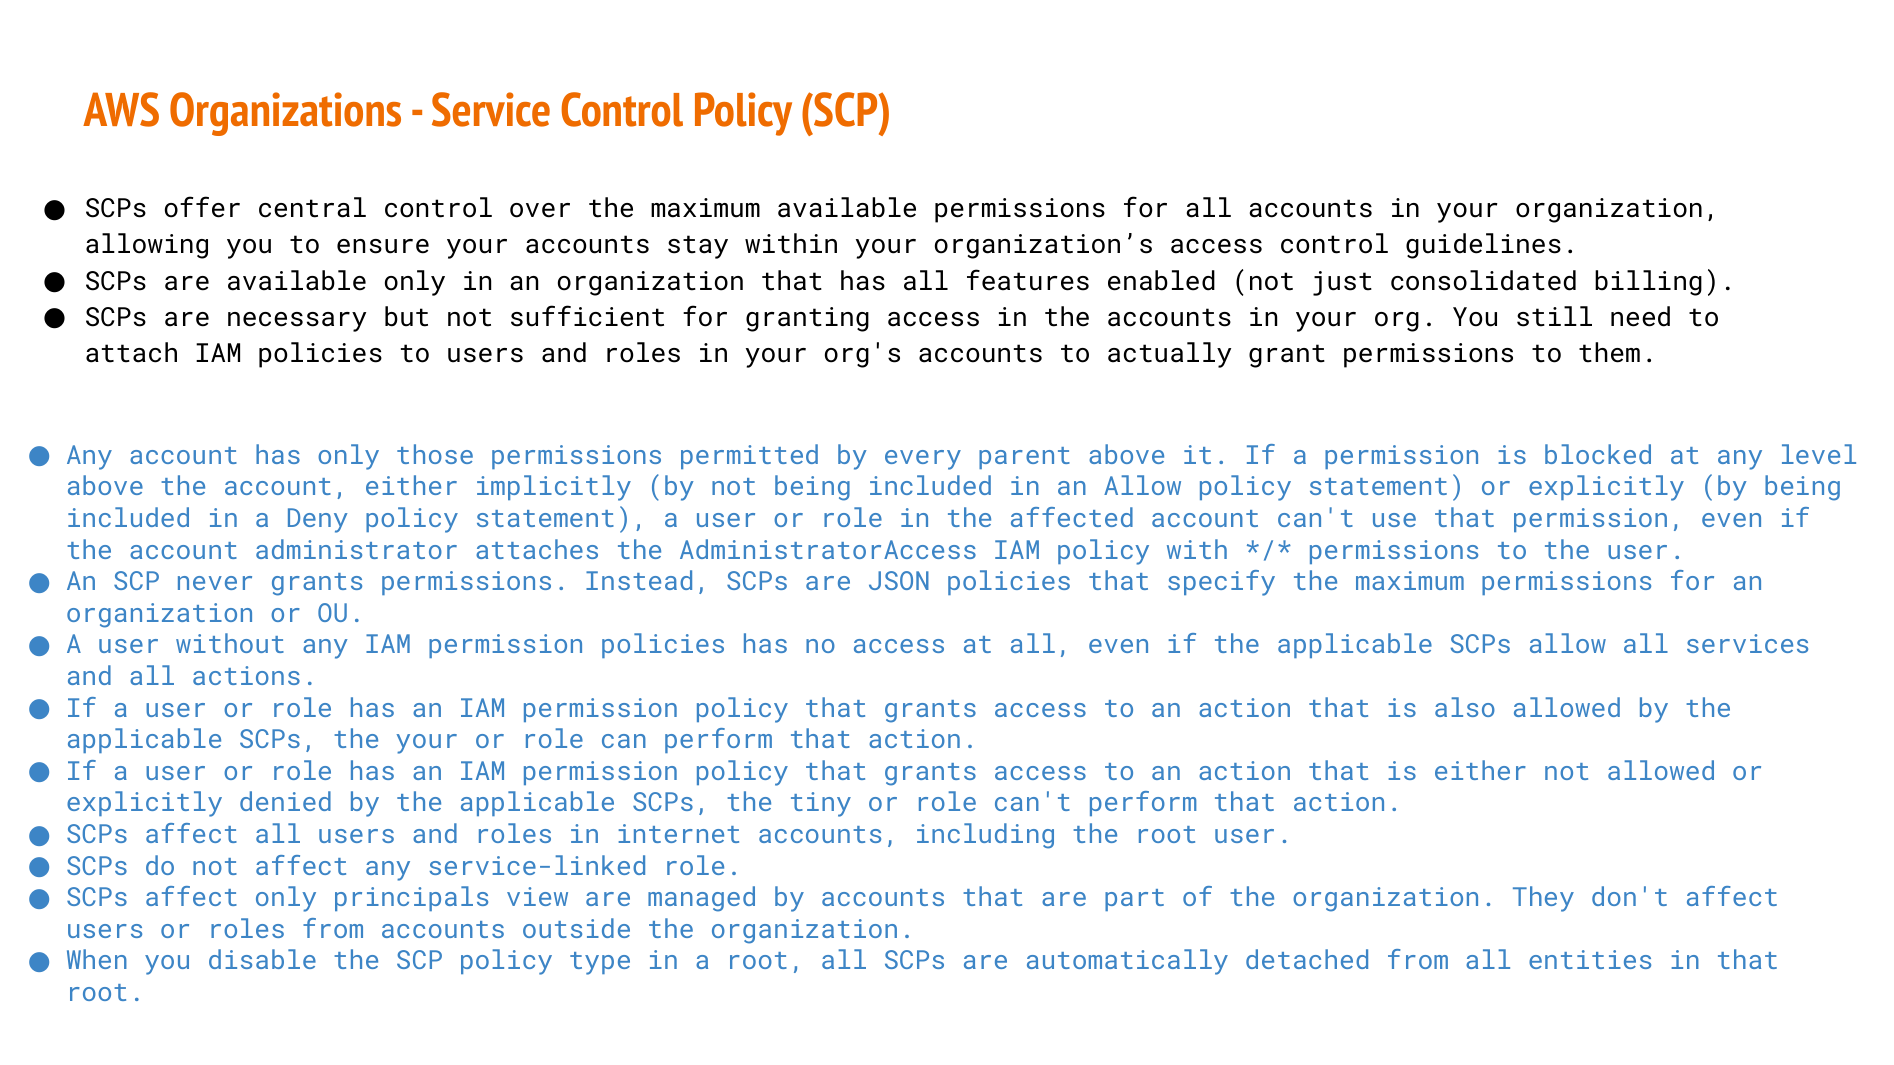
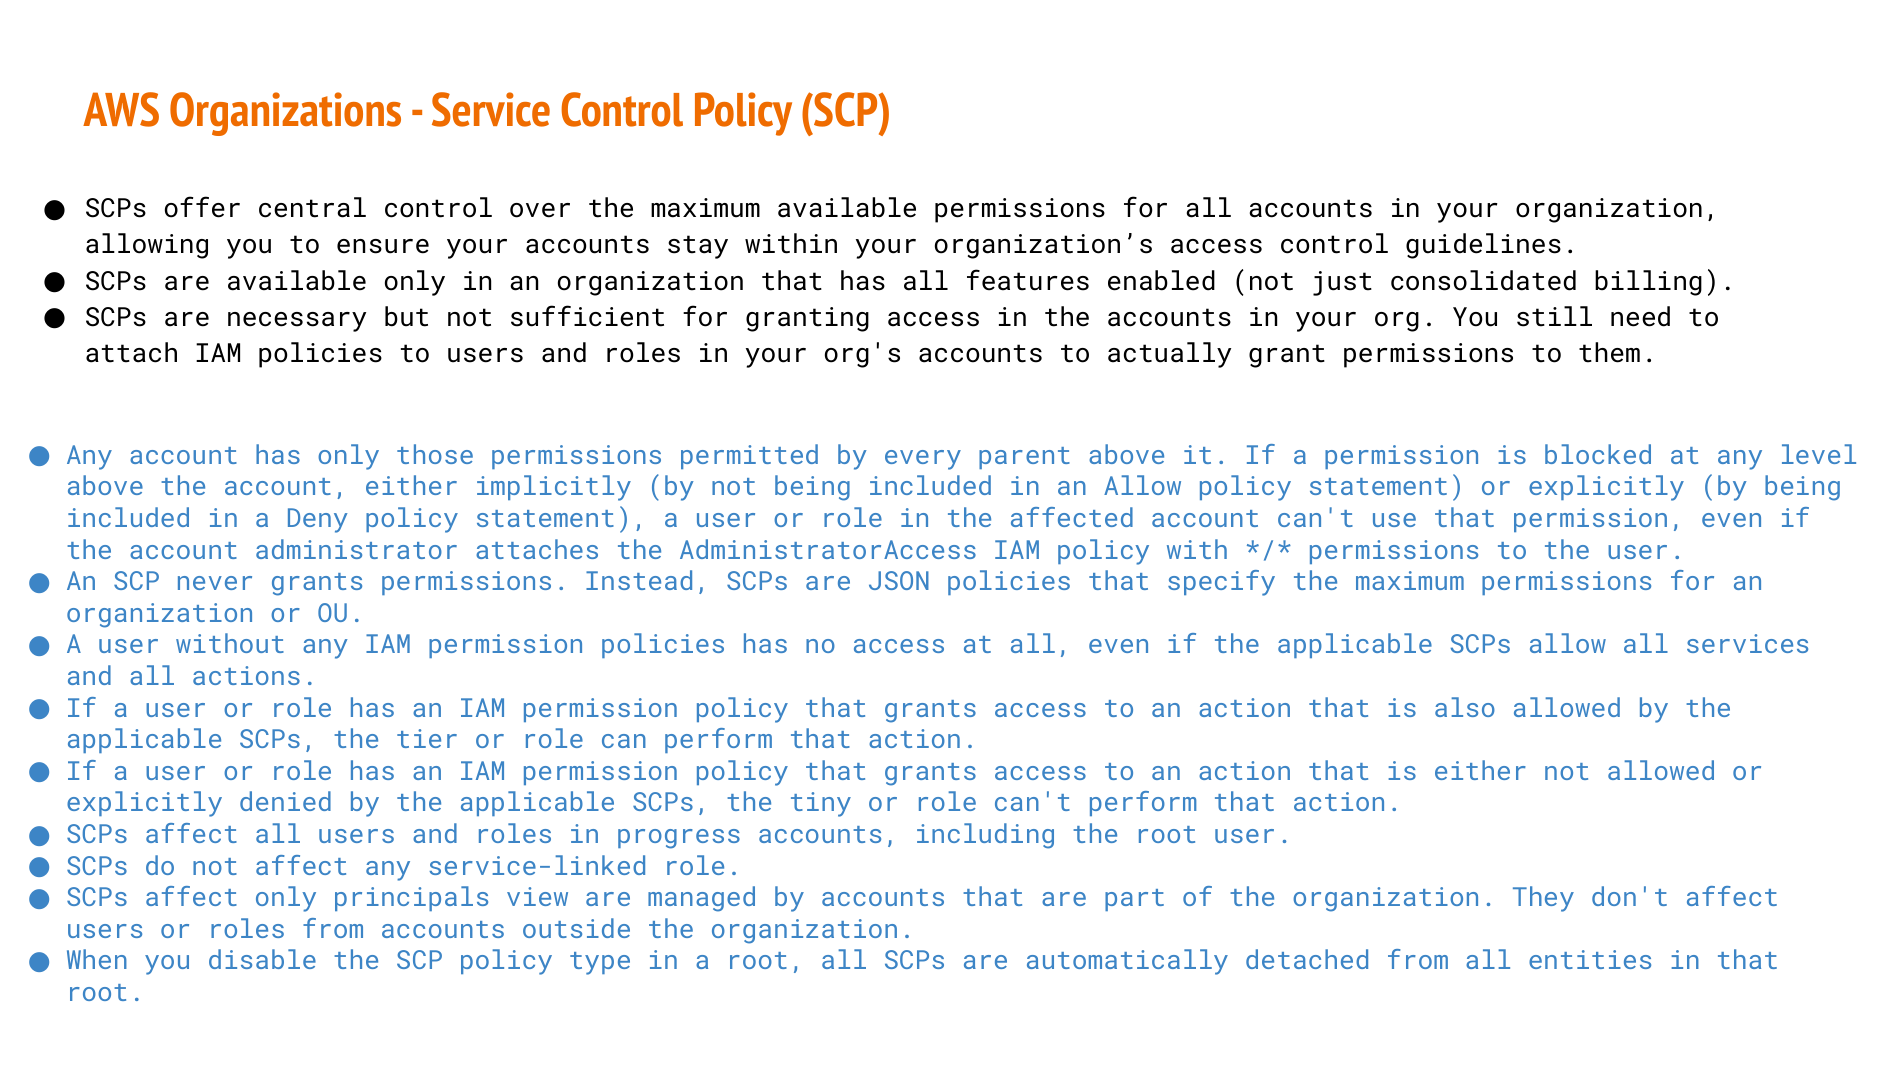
the your: your -> tier (427, 740)
internet: internet -> progress (679, 835)
